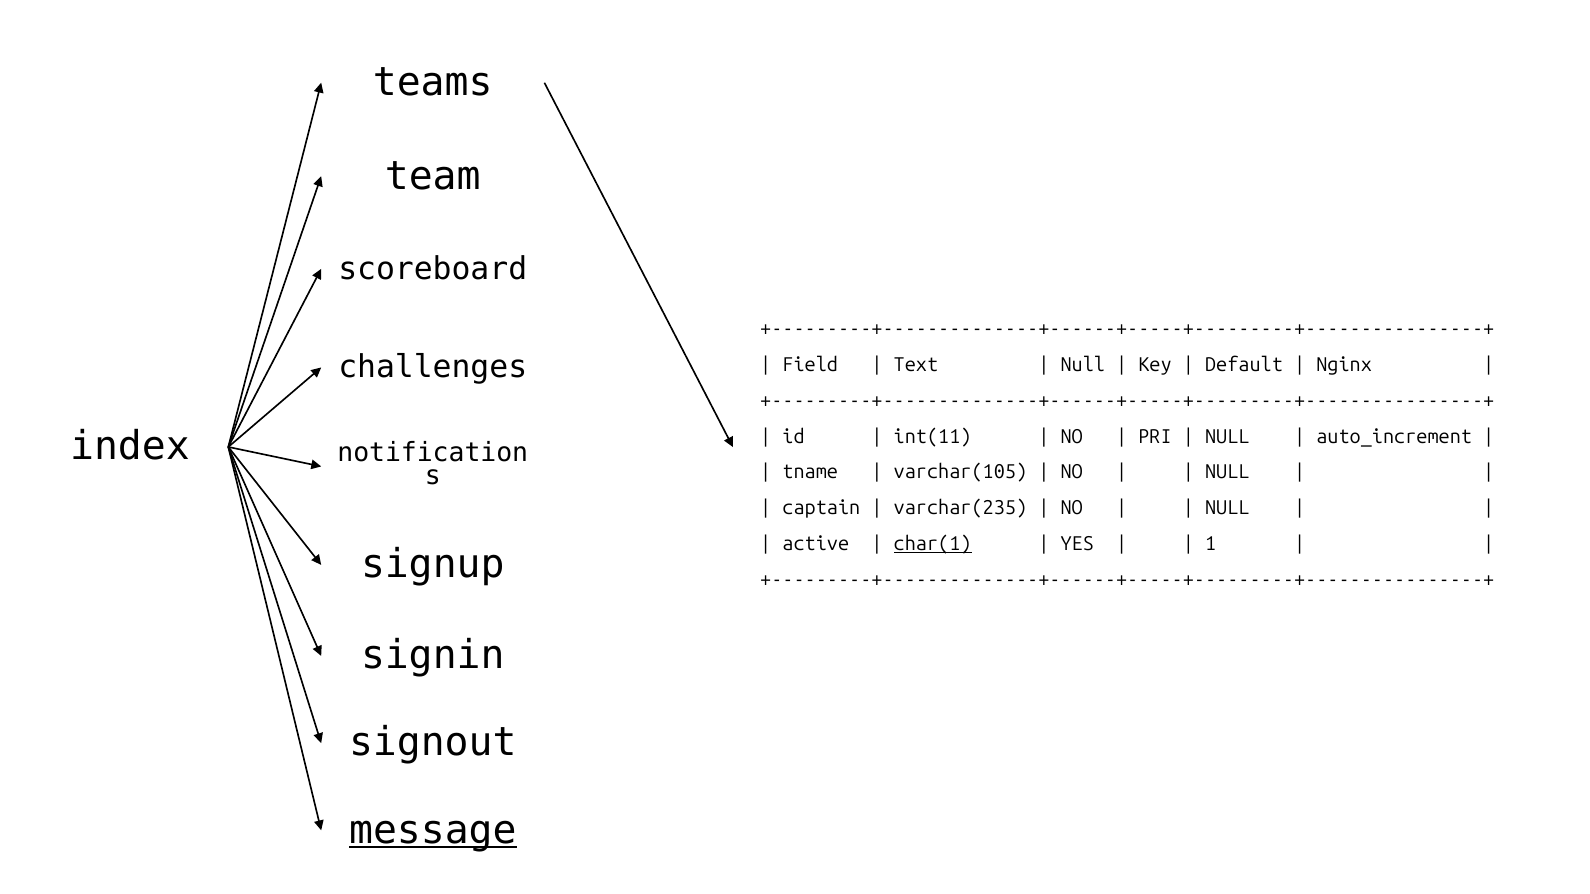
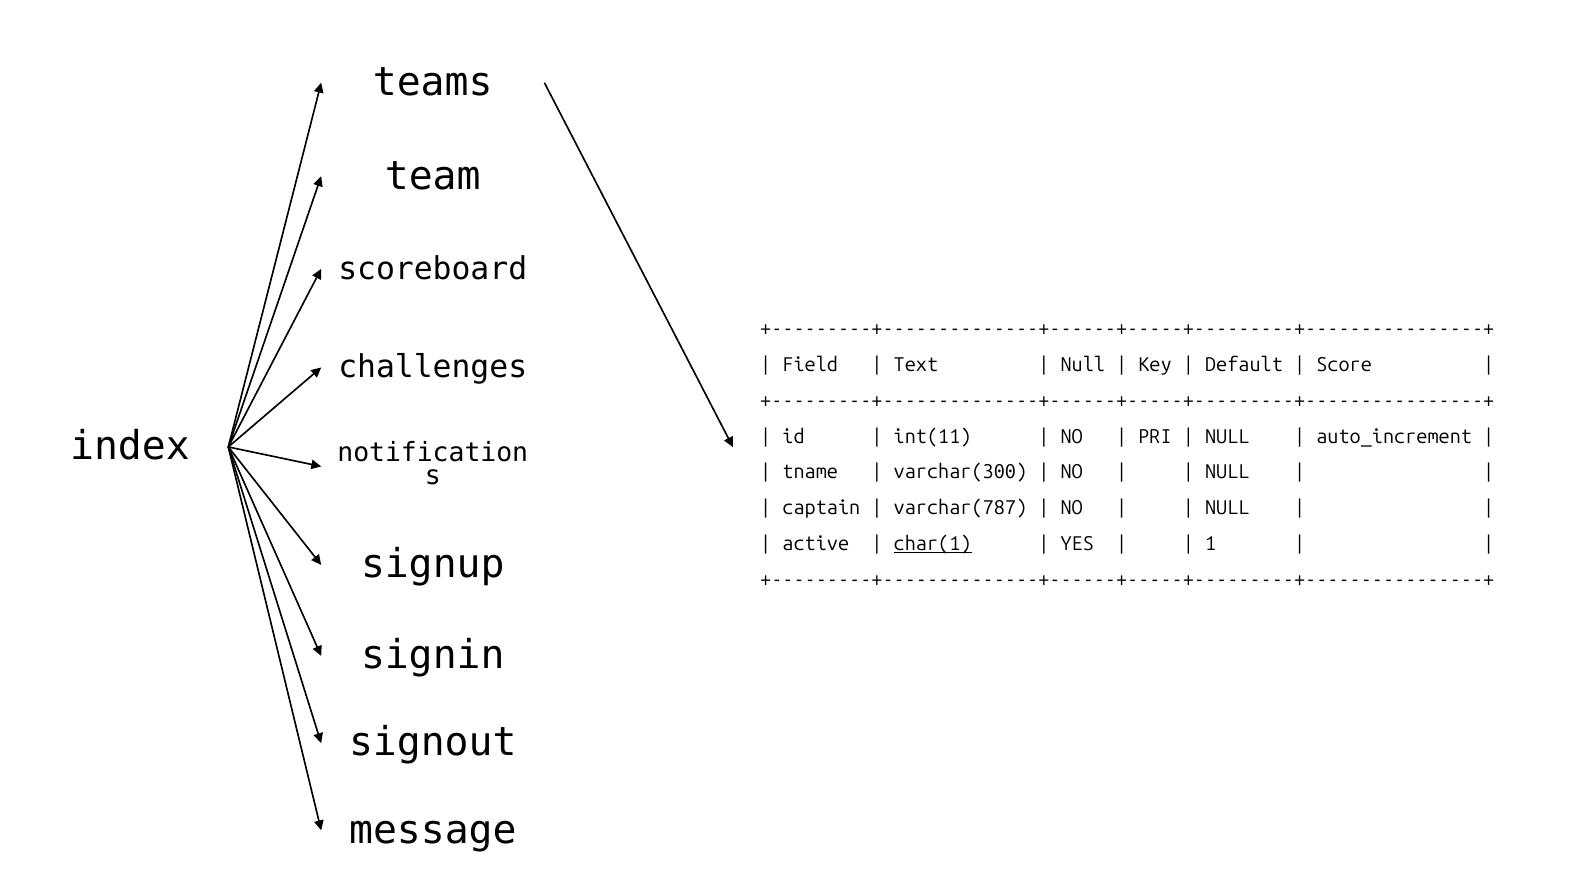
Nginx: Nginx -> Score (1344, 365)
varchar(105: varchar(105 -> varchar(300 (960, 472)
varchar(235: varchar(235 -> varchar(787 (960, 508)
message underline: present -> none (433, 830)
